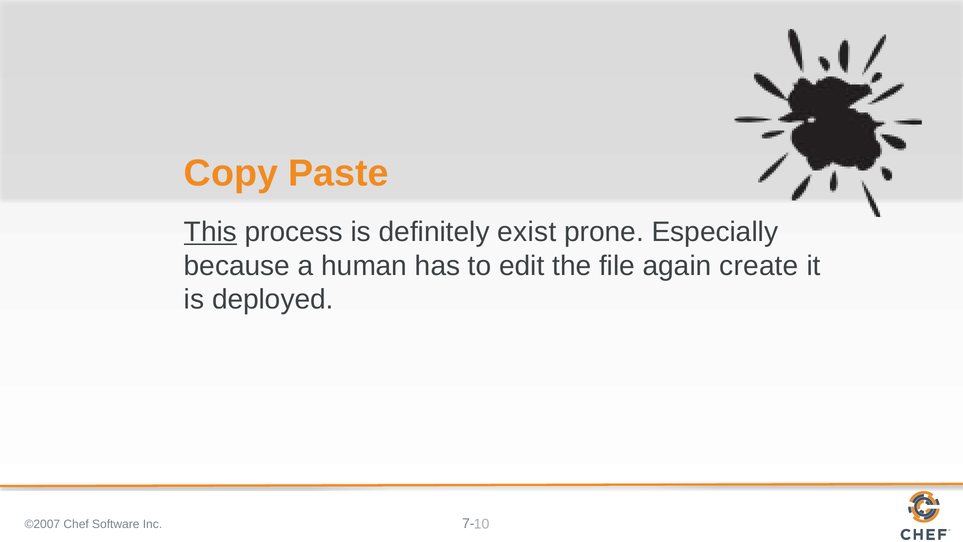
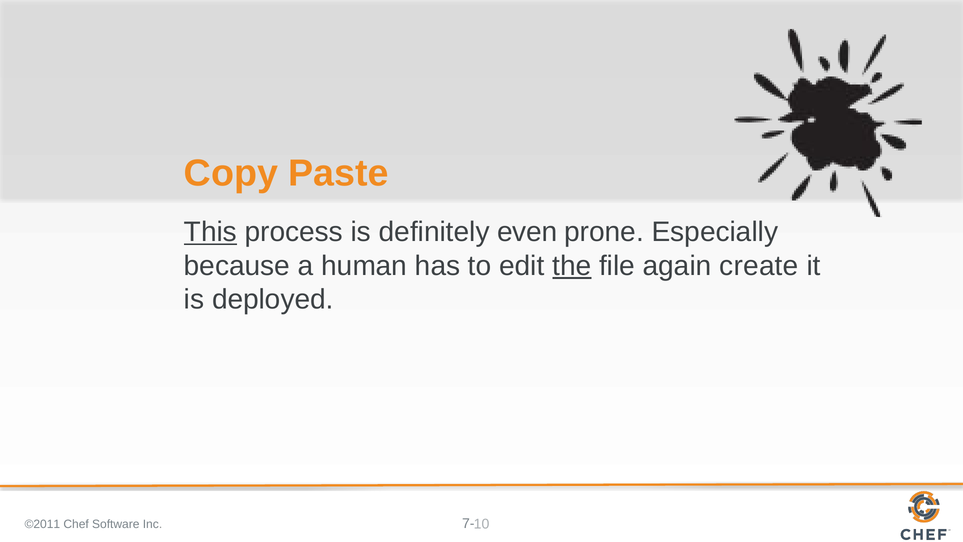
exist: exist -> even (527, 232)
the underline: none -> present (572, 266)
©2007: ©2007 -> ©2011 (42, 524)
